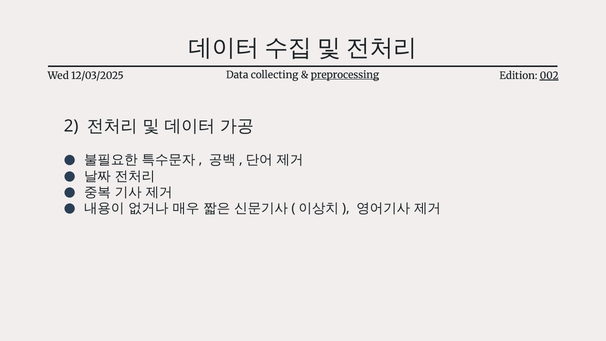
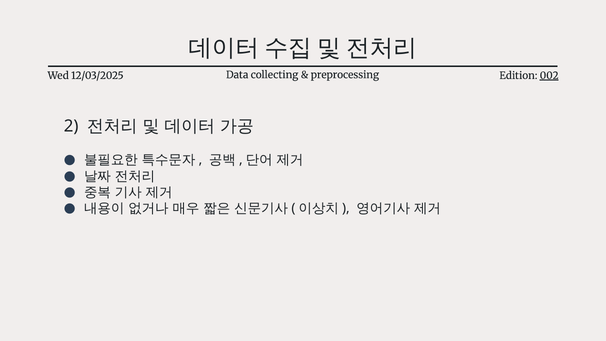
preprocessing underline: present -> none (345, 75)
